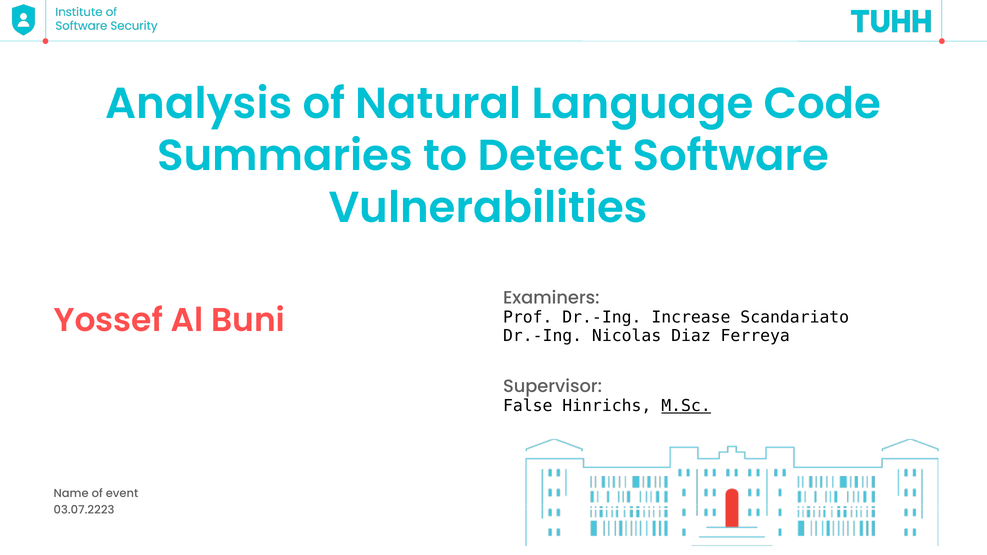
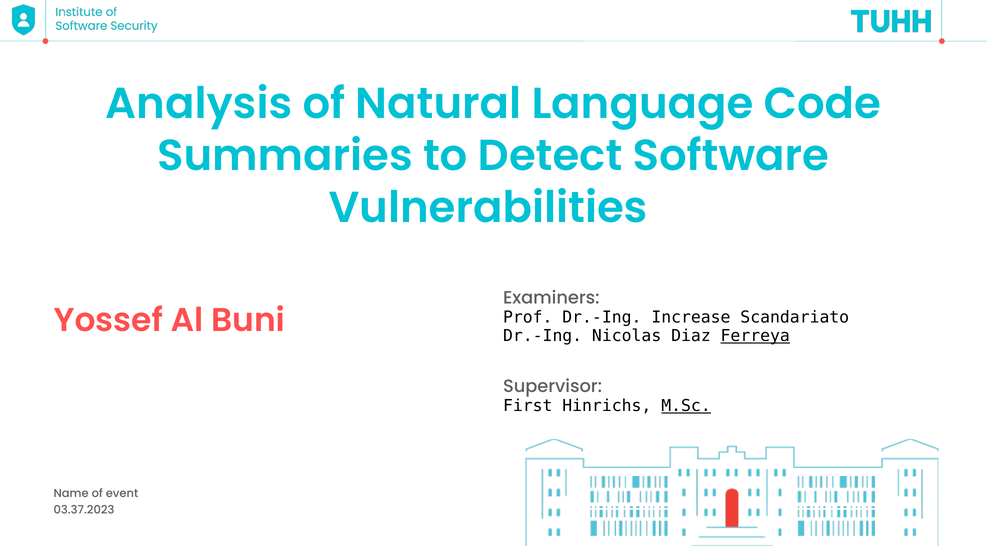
Ferreya underline: none -> present (755, 336)
False: False -> First (528, 406)
03.07.2223: 03.07.2223 -> 03.37.2023 (84, 510)
